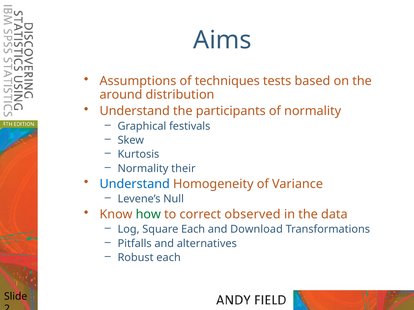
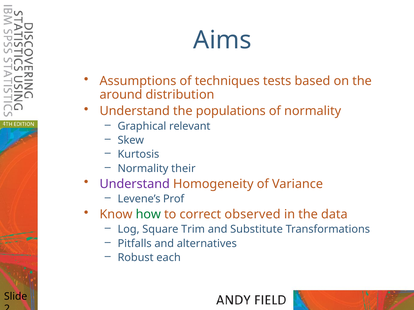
participants: participants -> populations (231, 111)
festivals: festivals -> relevant (190, 126)
Understand colour: blue -> purple (135, 184)
Null: Null -> Prof (174, 199)
Square Each: Each -> Trim (193, 230)
Download: Download -> Substitute (257, 230)
